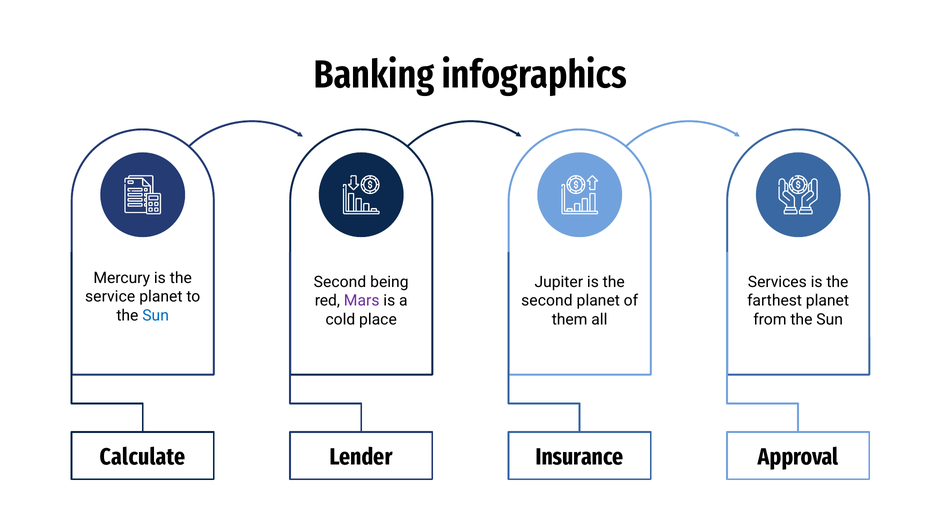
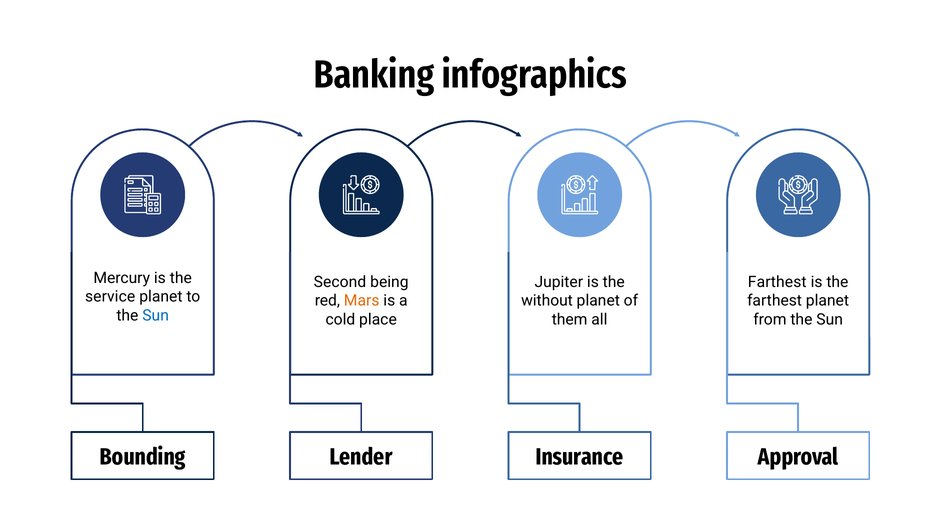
Services: Services -> Farthest (777, 282)
Mars colour: purple -> orange (362, 301)
second: second -> without (547, 301)
Calculate: Calculate -> Bounding (143, 458)
